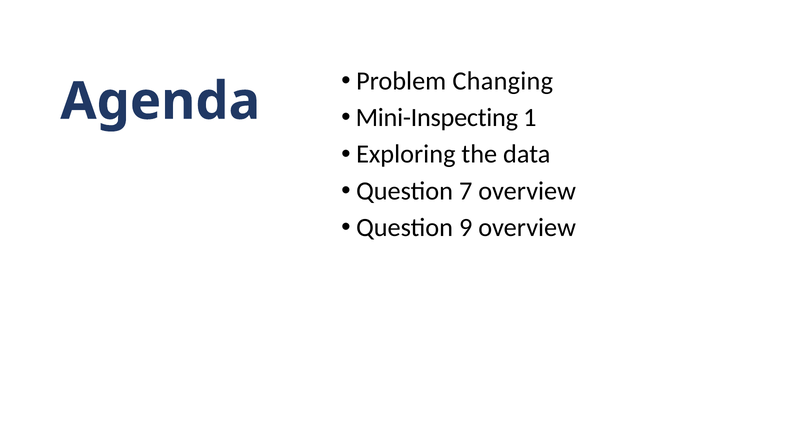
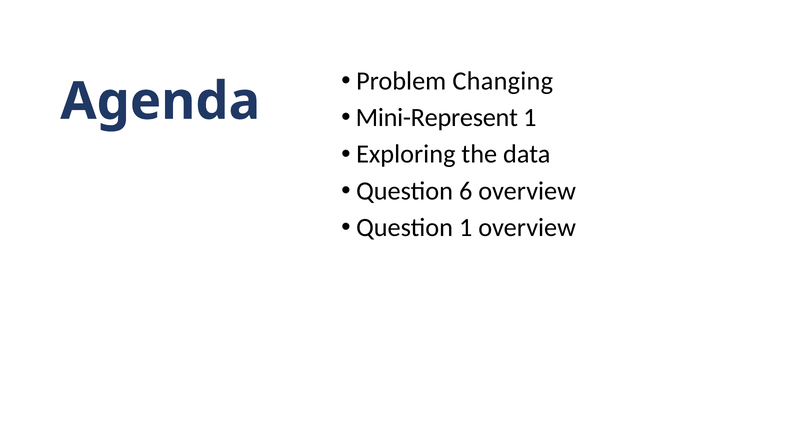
Mini-Inspecting: Mini-Inspecting -> Mini-Represent (437, 118)
7: 7 -> 6 (466, 191)
Question 9: 9 -> 1 (466, 228)
